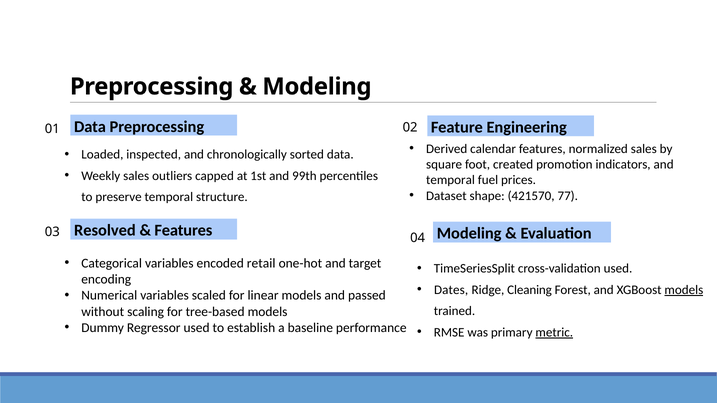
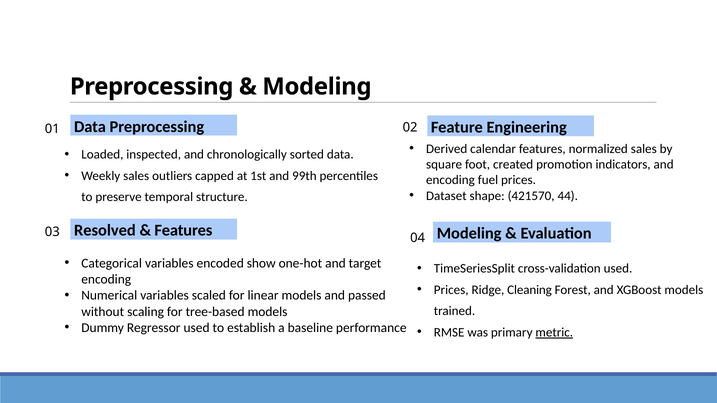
temporal: temporal -> encoding (450, 180)
77: 77 -> 44 (568, 196)
retail: retail -> show (261, 263)
Dates: Dates -> Prices (451, 290)
models underline: present -> none (684, 290)
